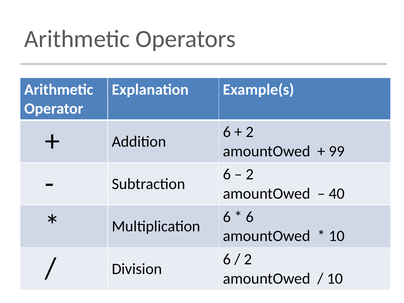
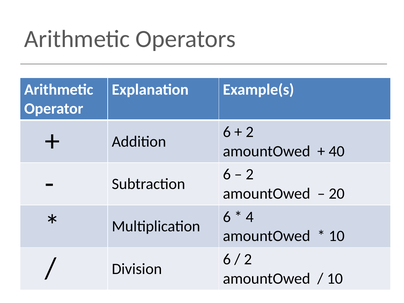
99: 99 -> 40 (337, 151)
40: 40 -> 20 (337, 194)
6: 6 -> 4 (250, 217)
